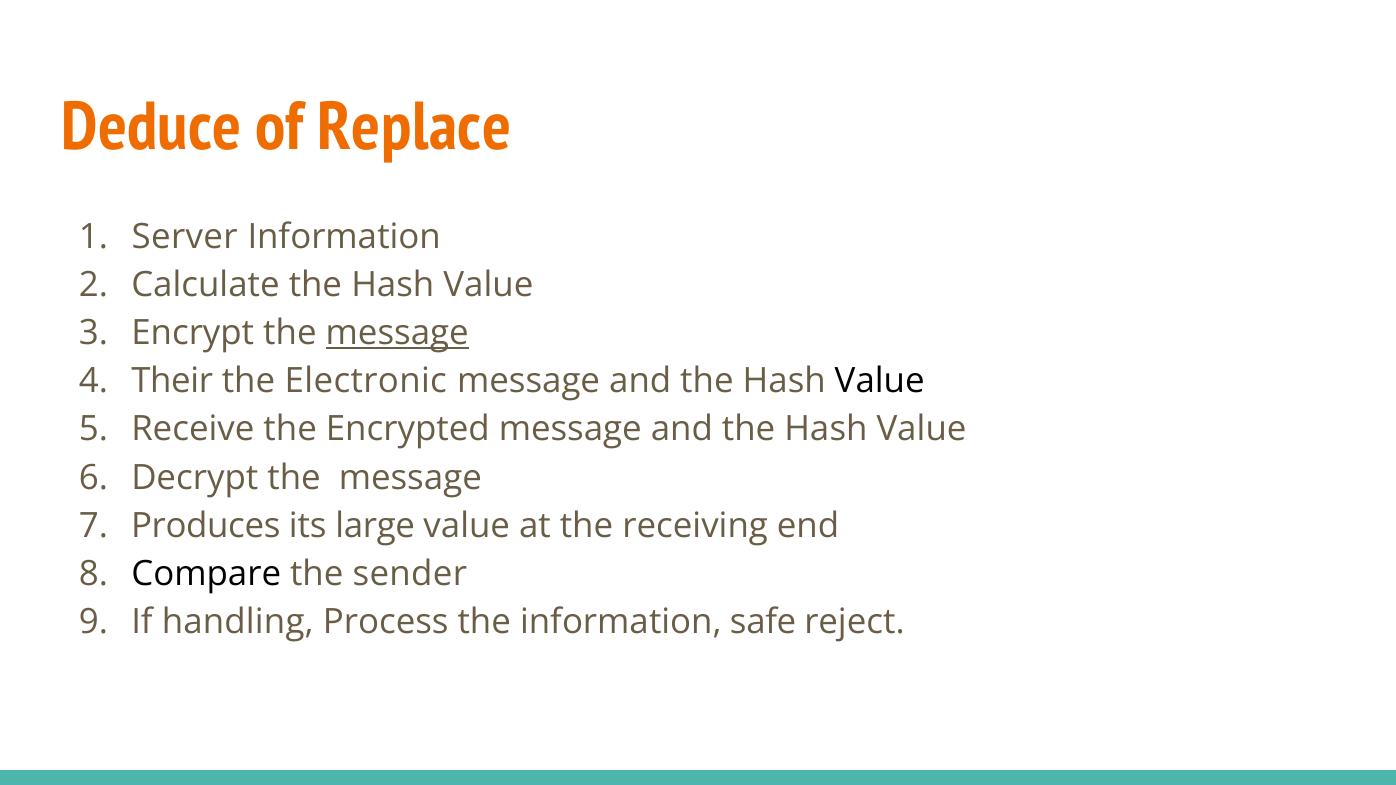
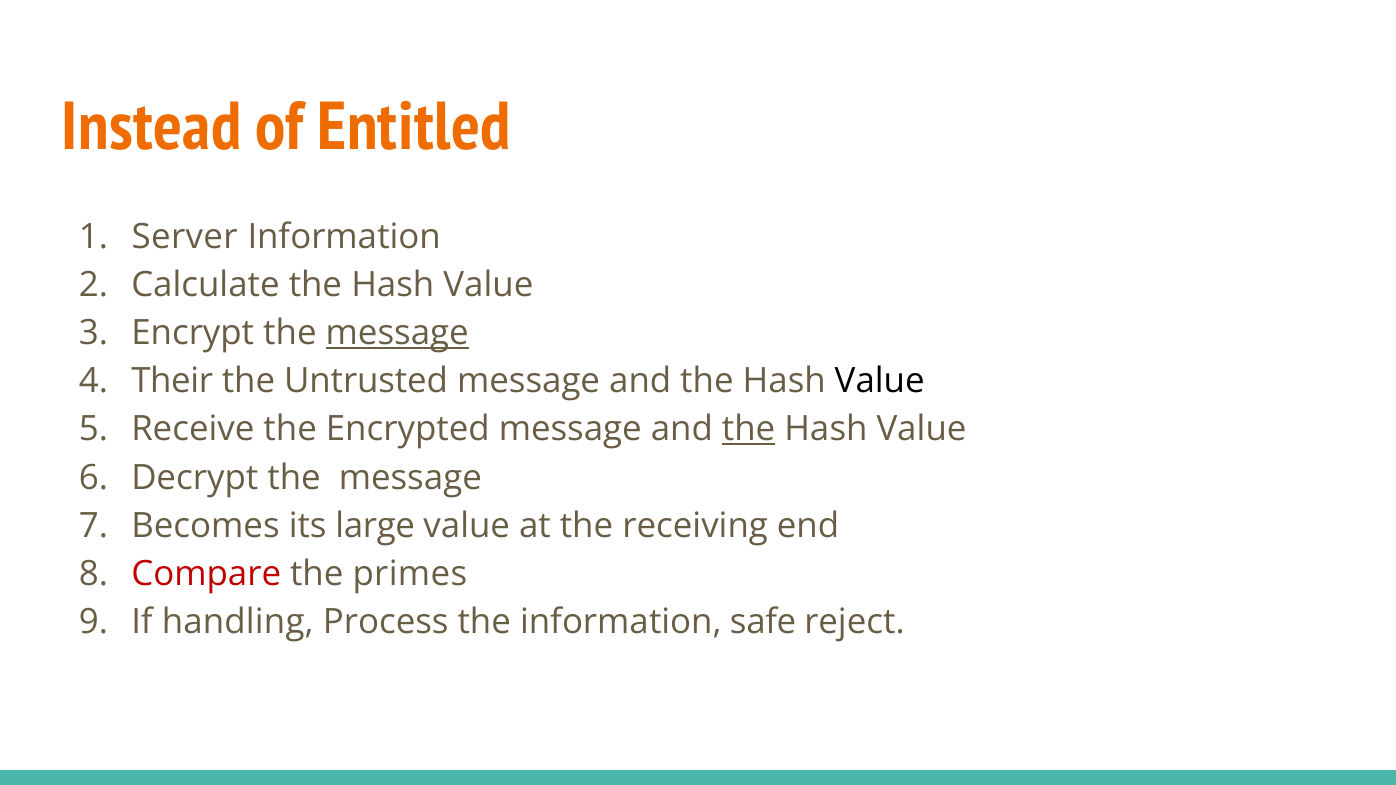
Deduce: Deduce -> Instead (151, 127)
Replace: Replace -> Entitled (414, 127)
Electronic: Electronic -> Untrusted (366, 381)
the underline: none -> present (749, 430)
Produces: Produces -> Becomes (206, 526)
Compare colour: black -> red (206, 574)
sender: sender -> primes (410, 574)
